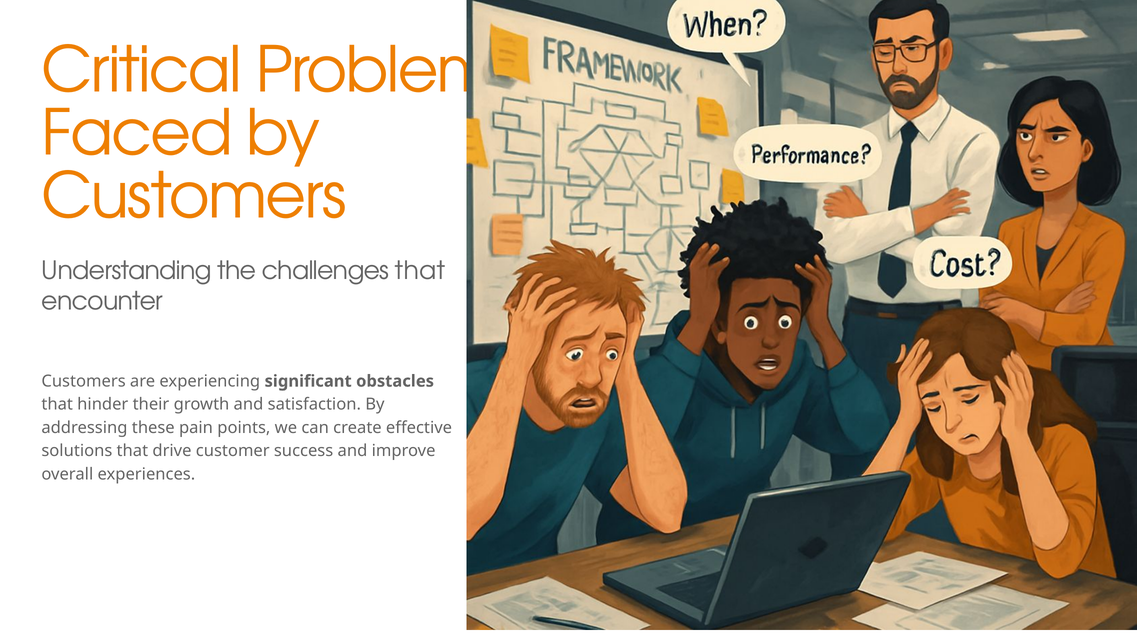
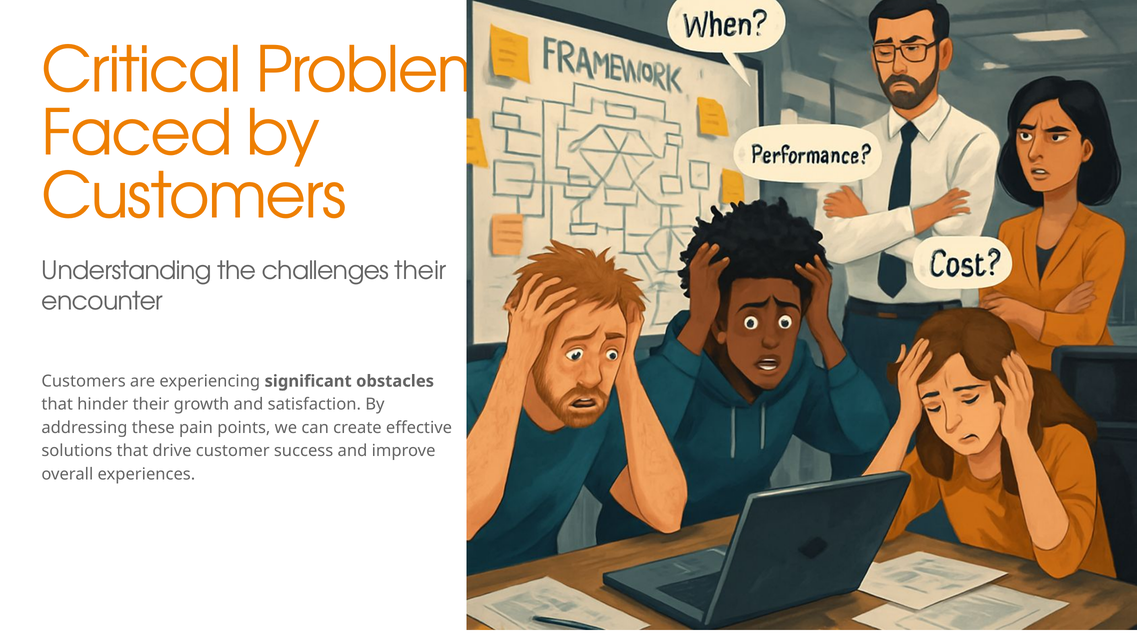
challenges that: that -> their (420, 271)
